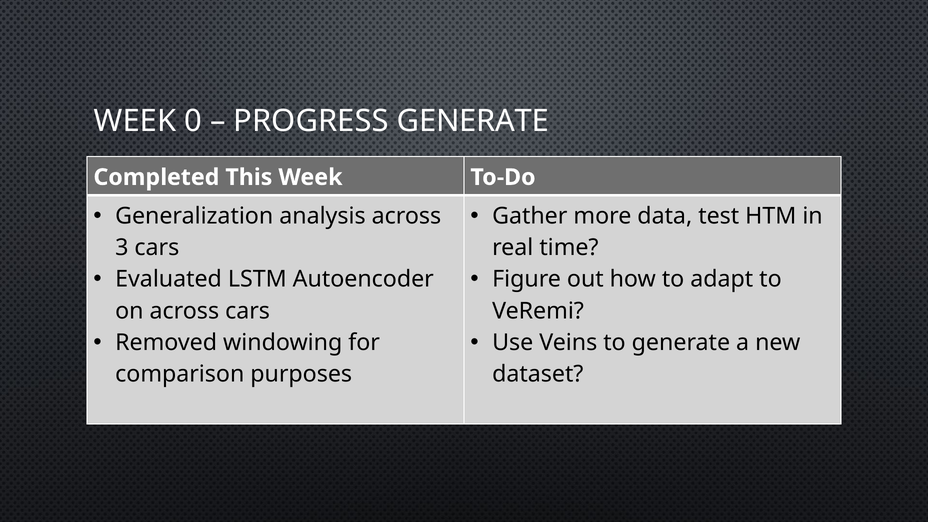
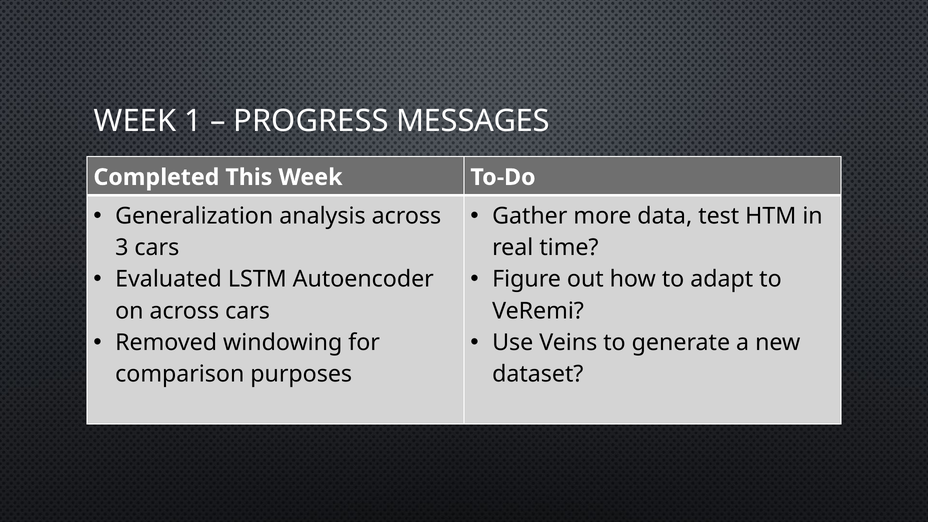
0: 0 -> 1 (193, 121)
PROGRESS GENERATE: GENERATE -> MESSAGES (473, 121)
